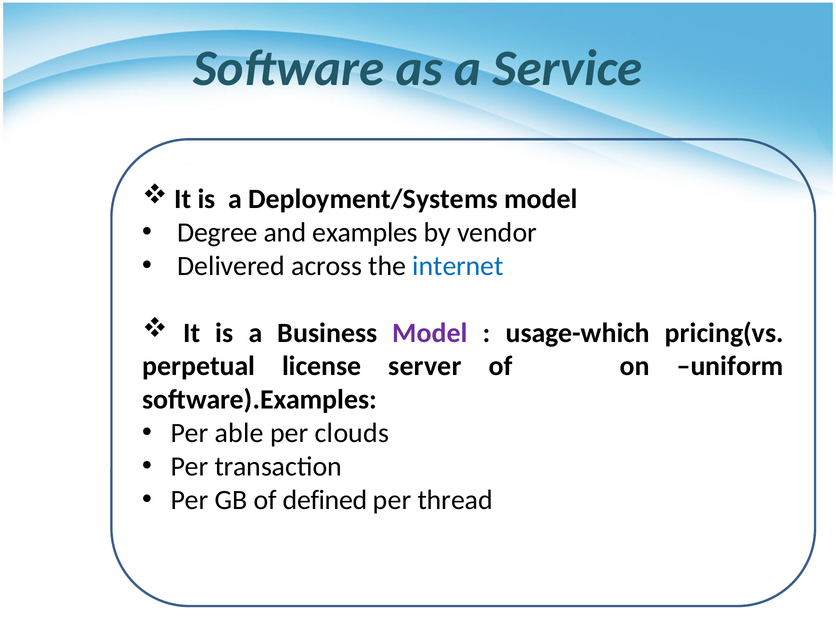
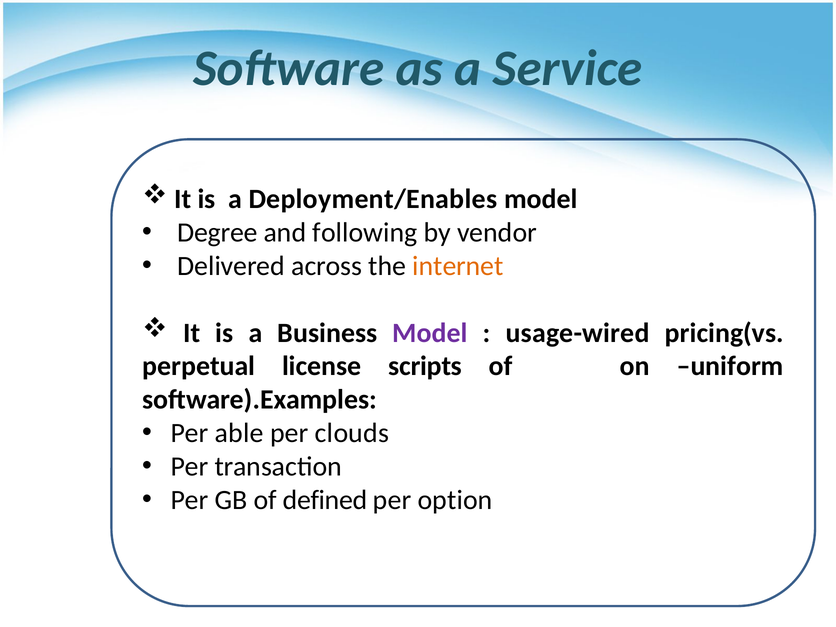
Deployment/Systems: Deployment/Systems -> Deployment/Enables (373, 199)
examples: examples -> following (365, 232)
internet colour: blue -> orange (458, 266)
usage-which: usage-which -> usage-wired (578, 333)
server: server -> scripts (425, 366)
thread: thread -> option (455, 500)
